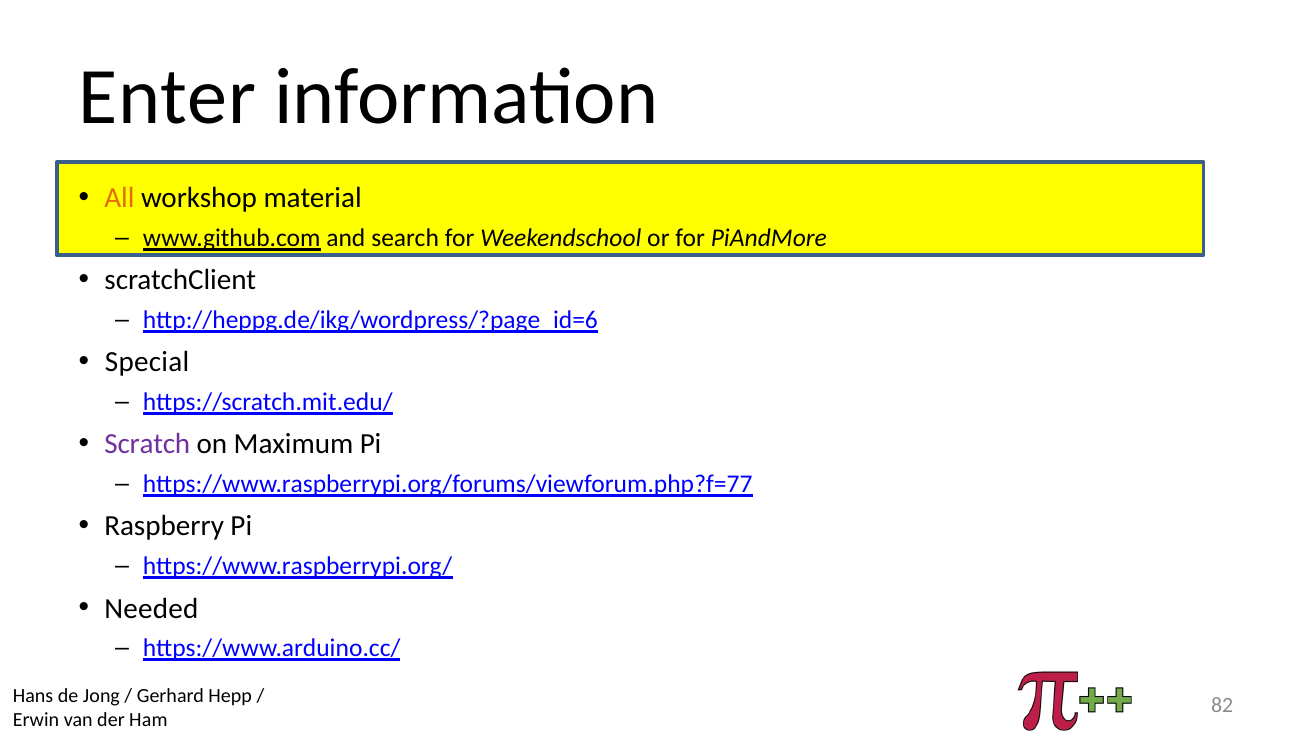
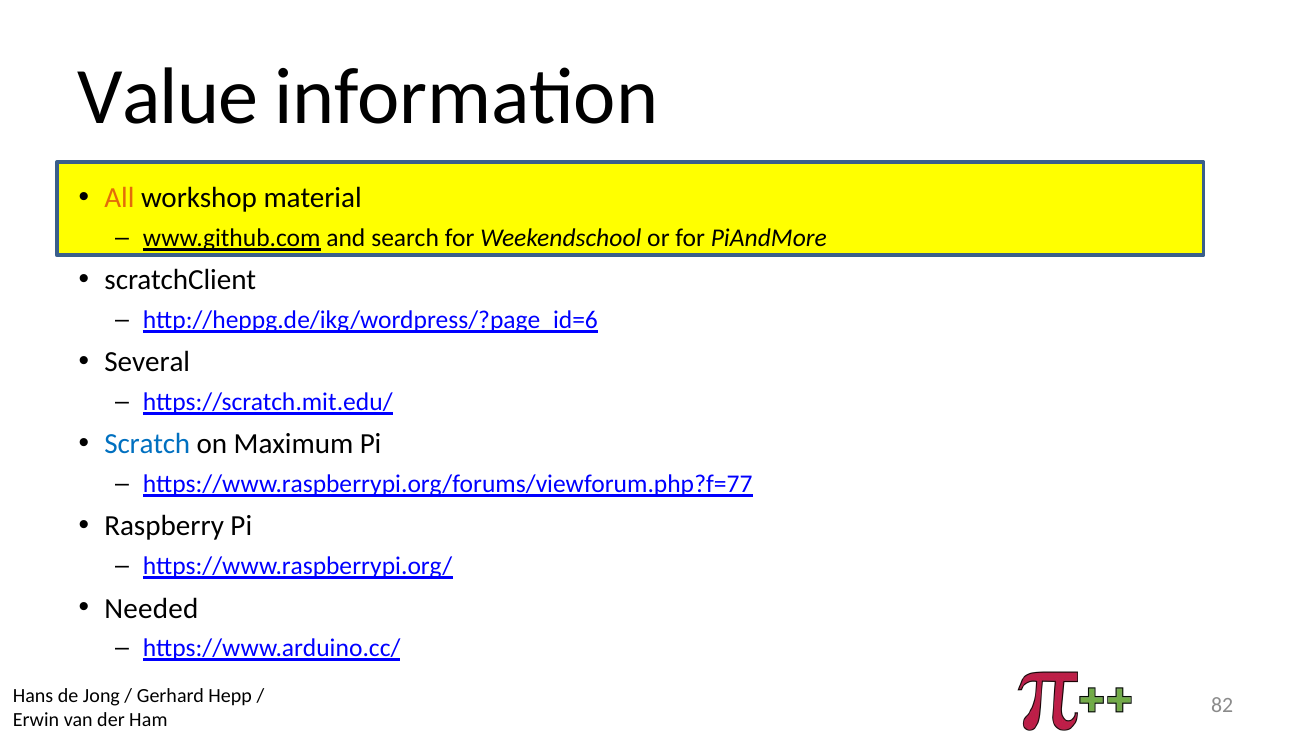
Enter: Enter -> Value (168, 97)
Special: Special -> Several (147, 362)
Scratch colour: purple -> blue (147, 444)
